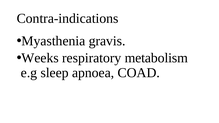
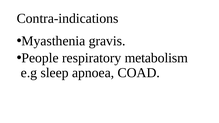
Weeks: Weeks -> People (40, 58)
